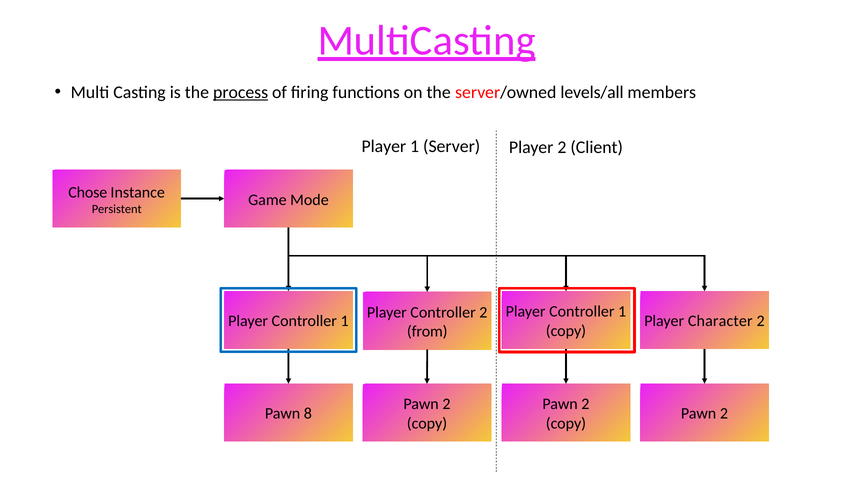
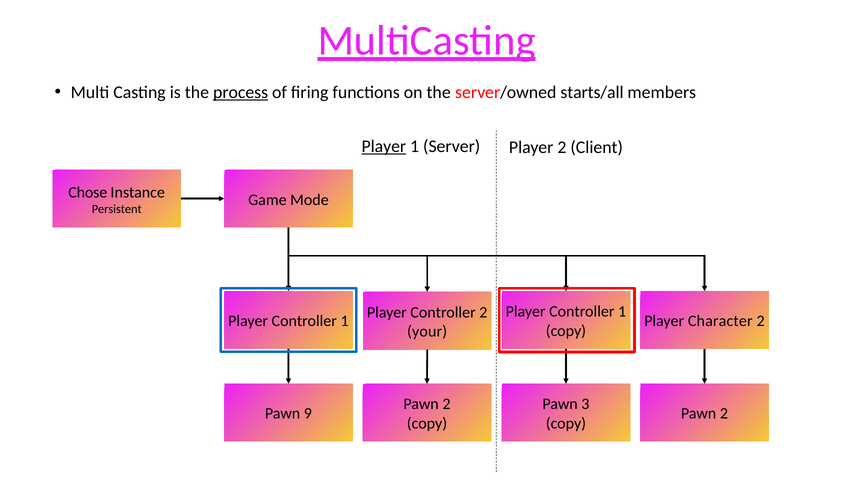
levels/all: levels/all -> starts/all (592, 92)
Player underline: none -> present (384, 146)
from: from -> your (427, 332)
2: 2 -> 3 (585, 404)
8: 8 -> 9 (308, 414)
